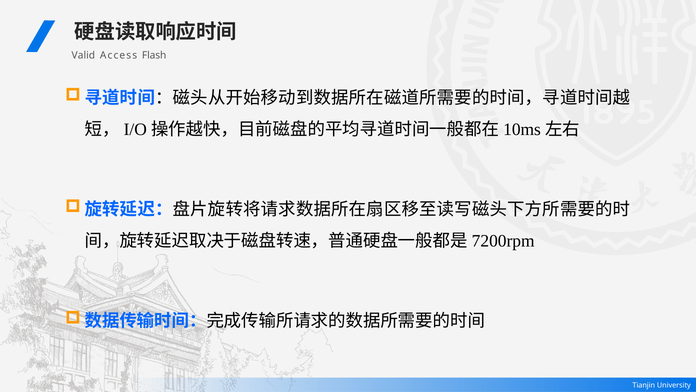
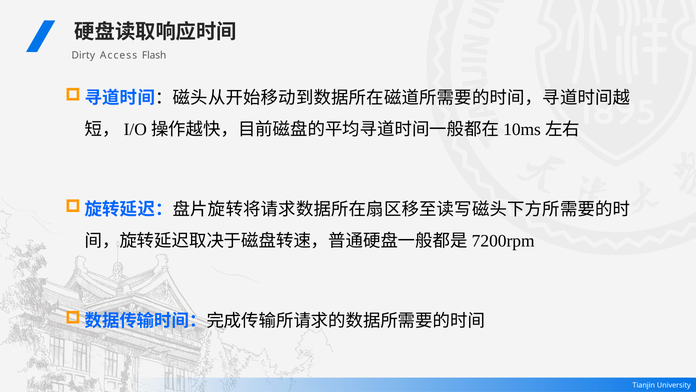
Valid: Valid -> Dirty (83, 55)
